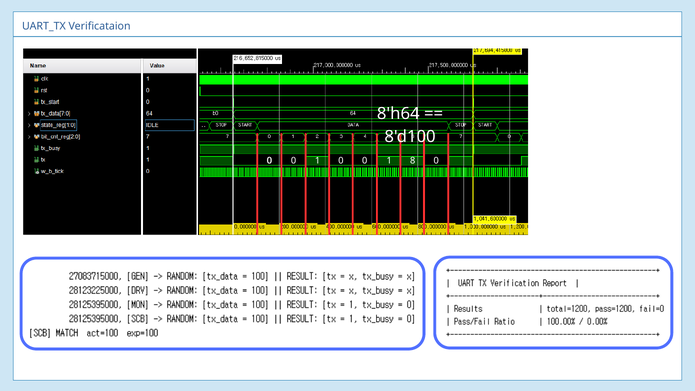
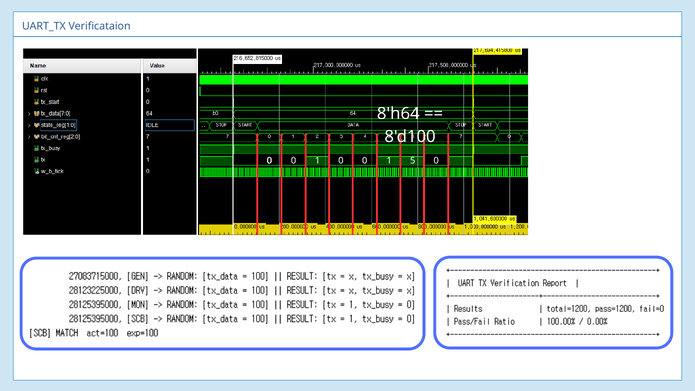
8: 8 -> 5 (413, 161)
